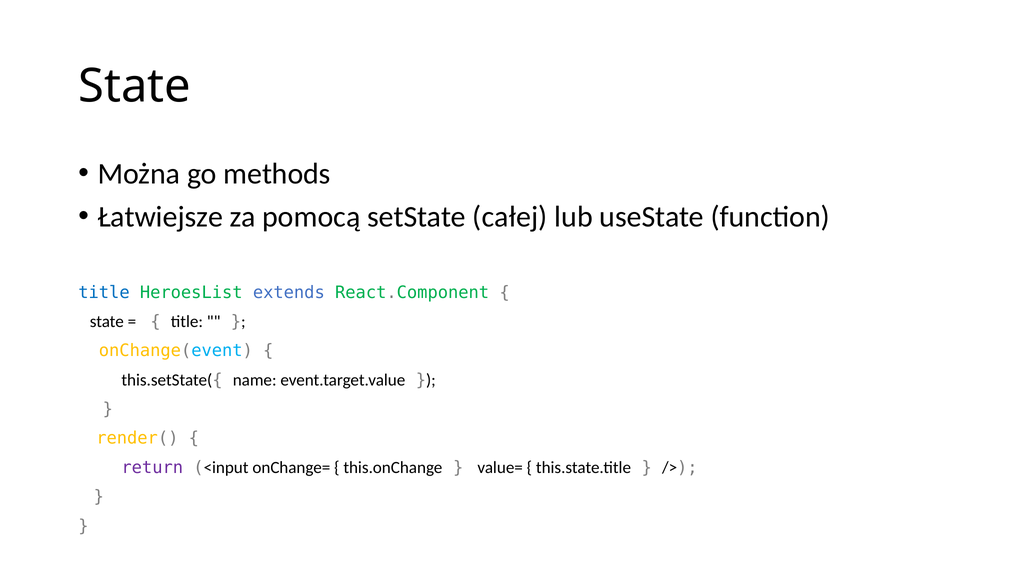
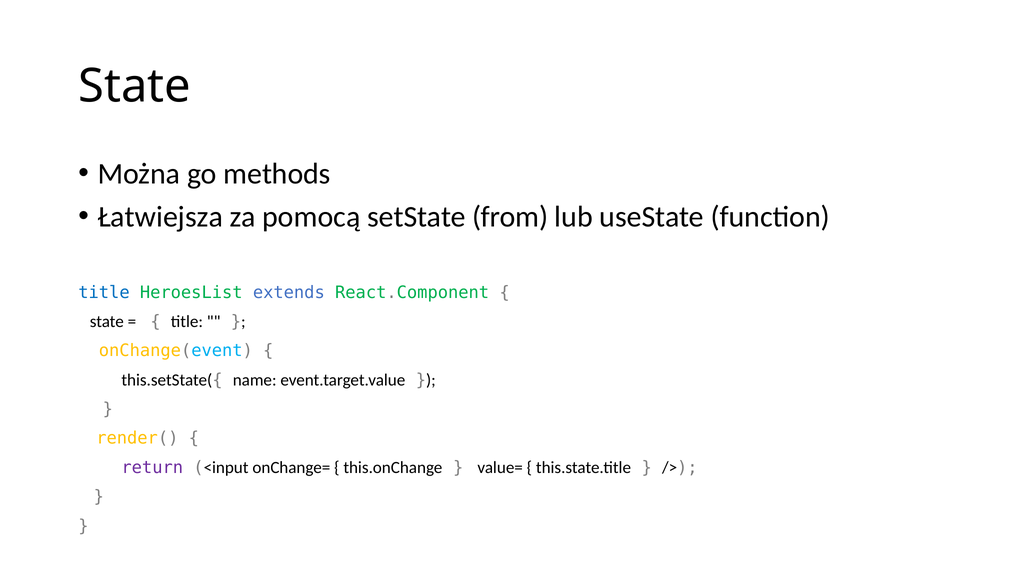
Łatwiejsze: Łatwiejsze -> Łatwiejsza (160, 217)
całej: całej -> from (510, 217)
